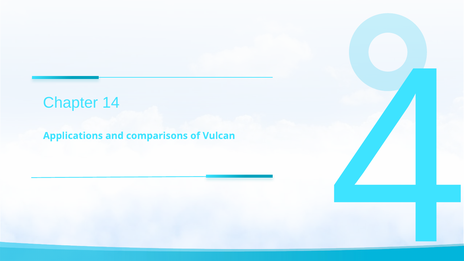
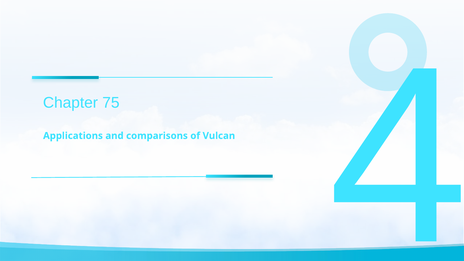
14: 14 -> 75 (111, 103)
